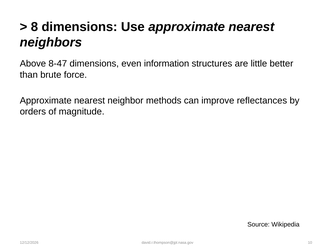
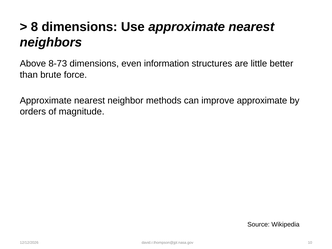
8-47: 8-47 -> 8-73 (58, 64)
improve reflectances: reflectances -> approximate (262, 101)
